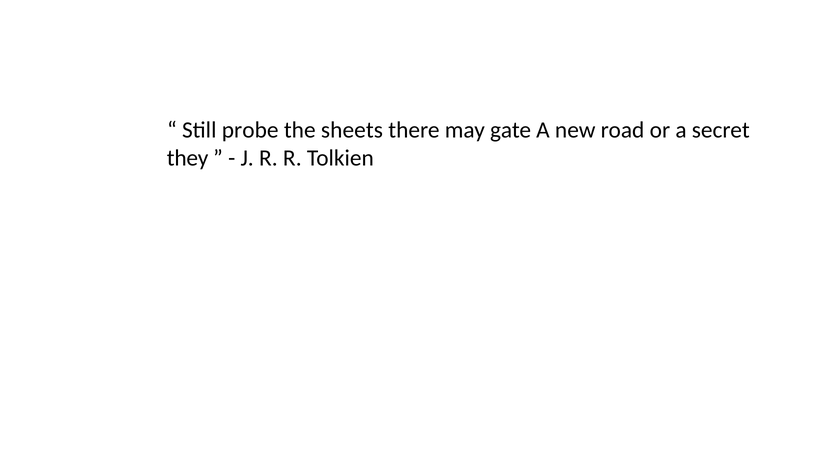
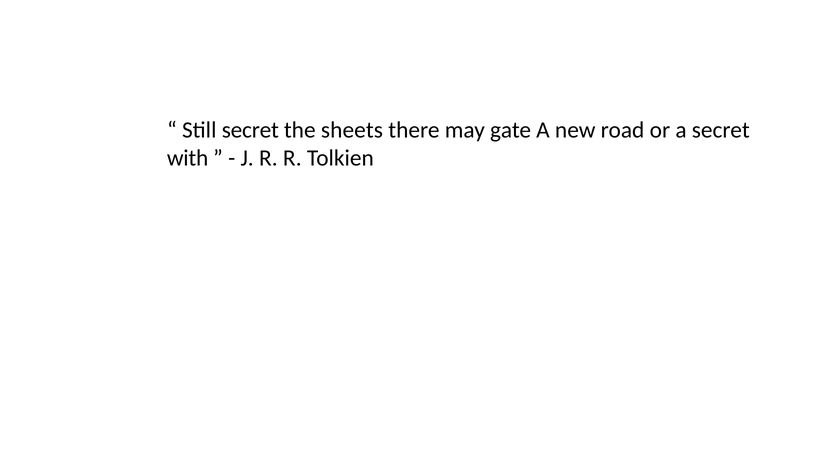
Still probe: probe -> secret (250, 130)
they: they -> with (188, 158)
